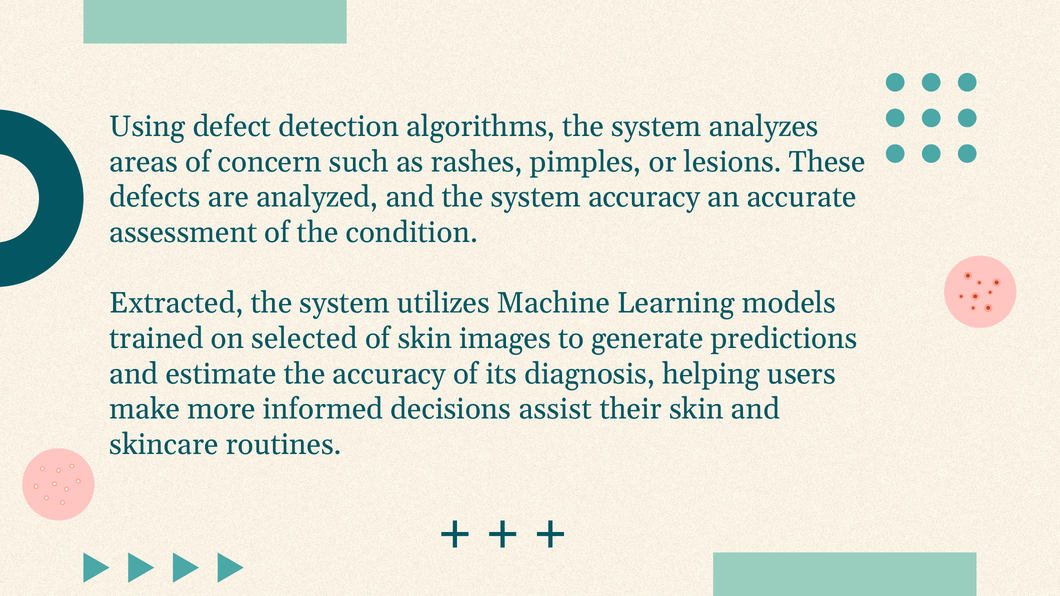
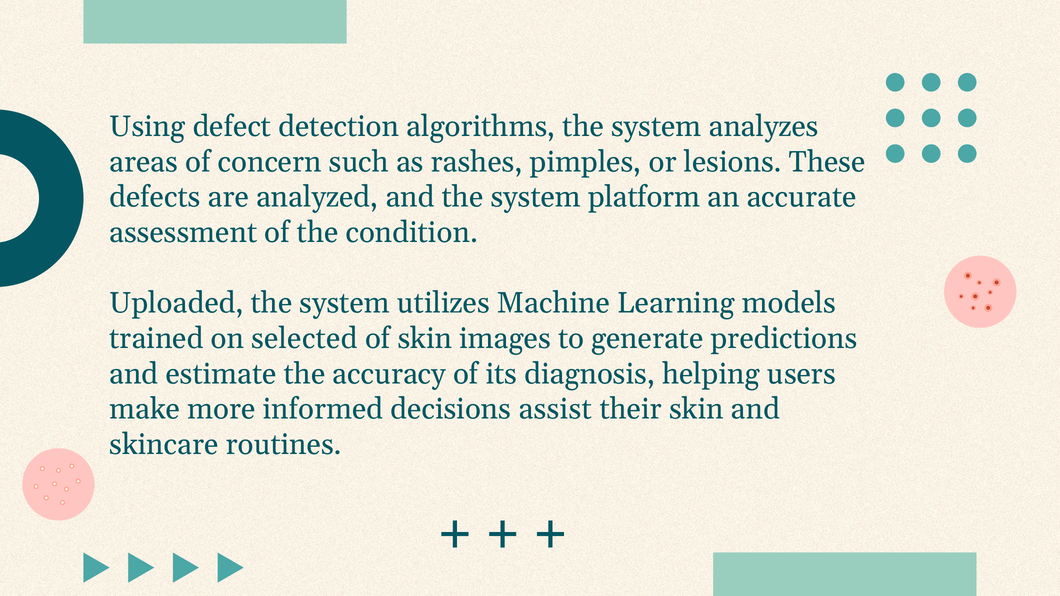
system accuracy: accuracy -> platform (644, 197)
Extracted: Extracted -> Uploaded (176, 303)
